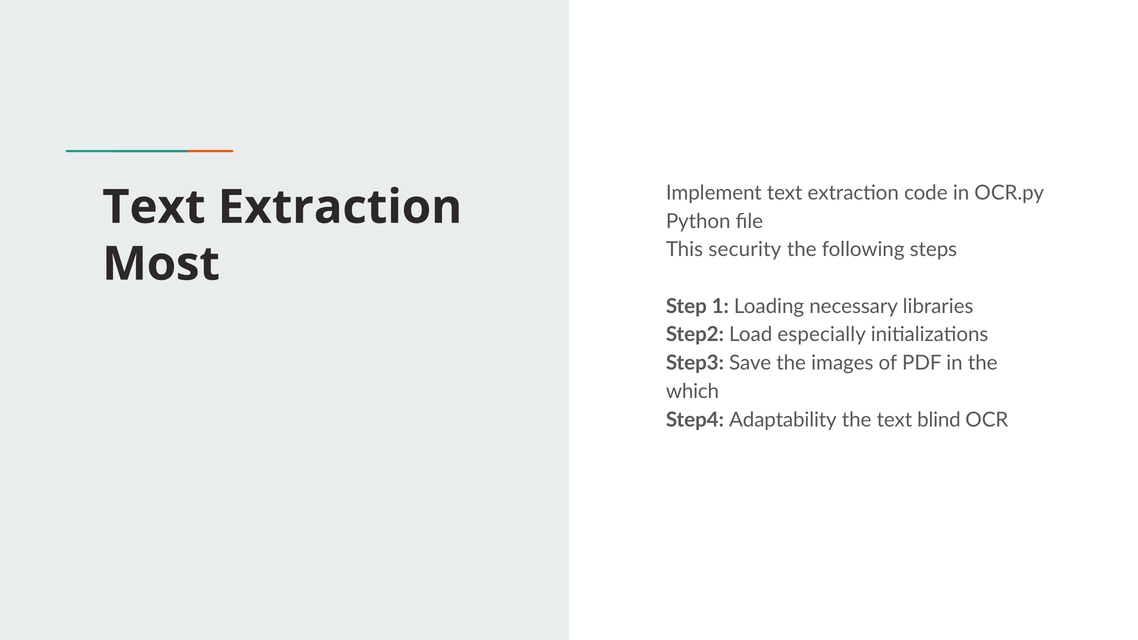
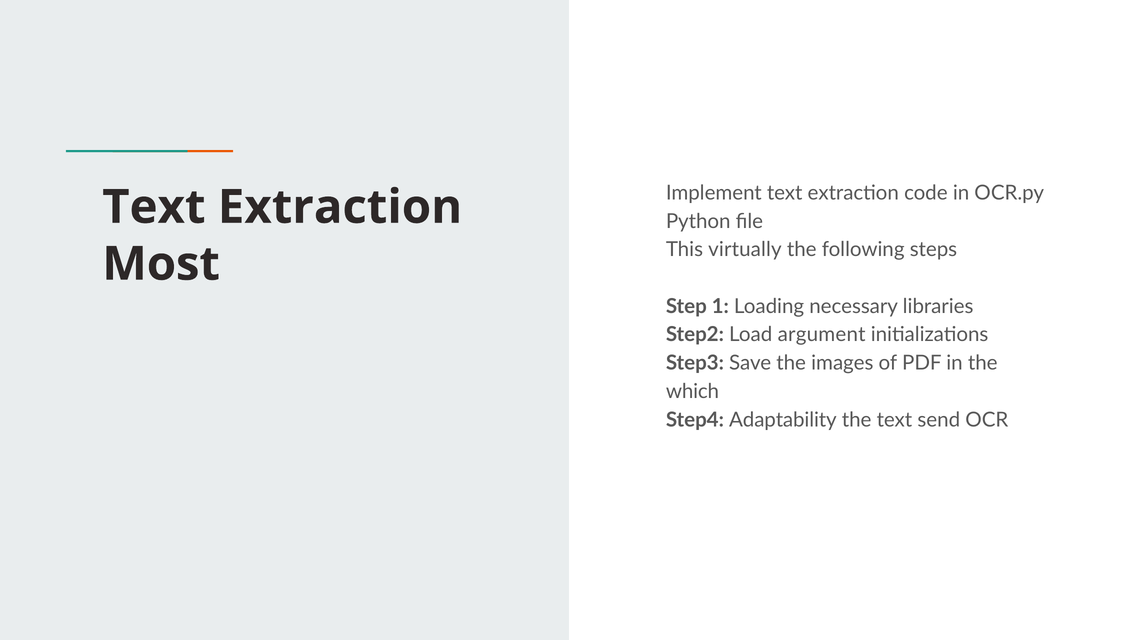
security: security -> virtually (745, 250)
especially: especially -> argument (822, 335)
blind: blind -> send (939, 420)
